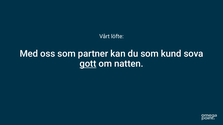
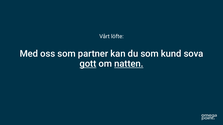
natten underline: none -> present (129, 64)
